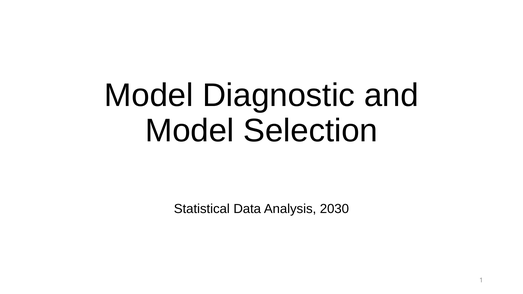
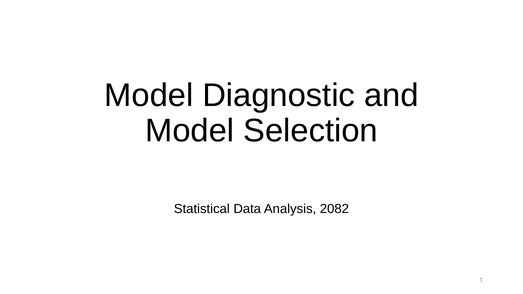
2030: 2030 -> 2082 (334, 209)
